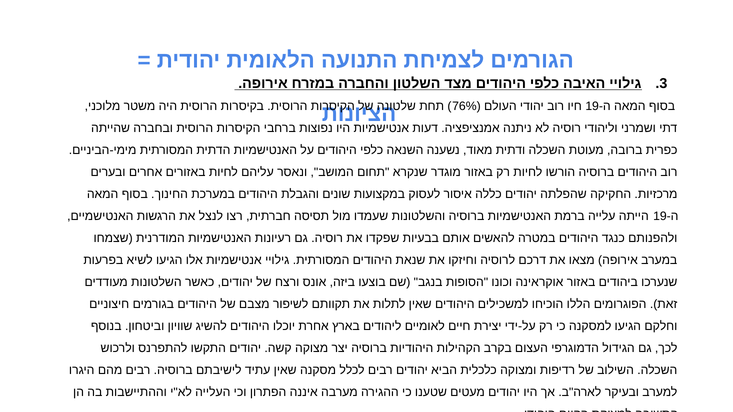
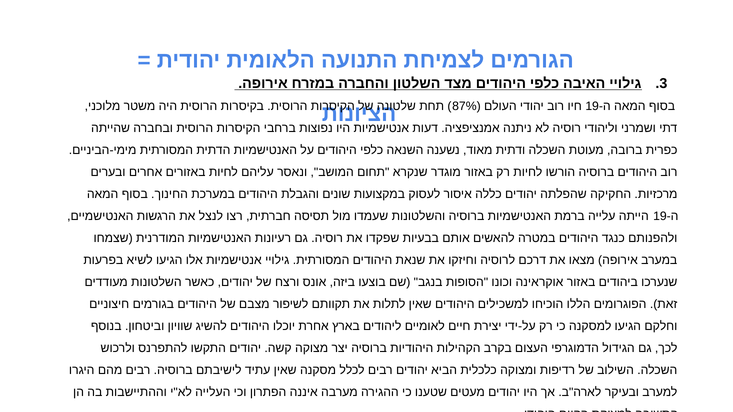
76%: 76% -> 87% (464, 107)
